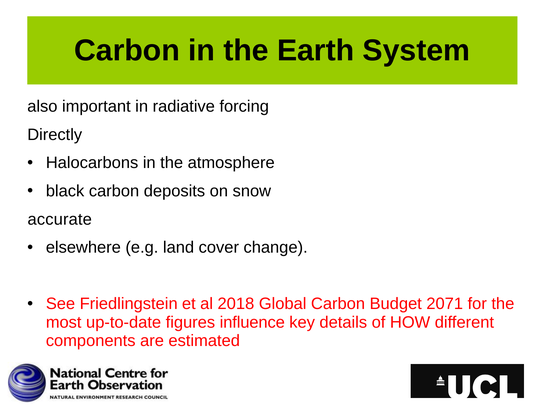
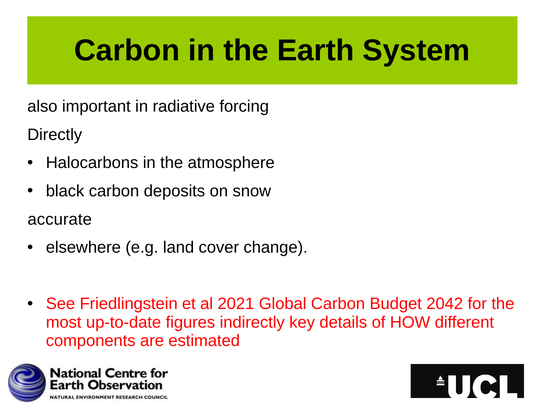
2018: 2018 -> 2021 (236, 304)
2071: 2071 -> 2042 (445, 304)
influence: influence -> indirectly (252, 322)
